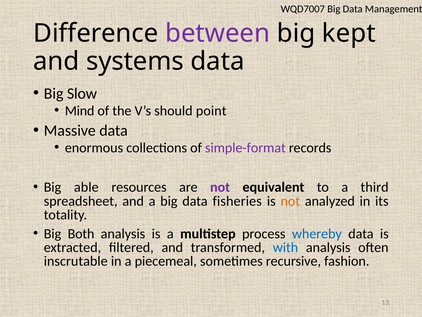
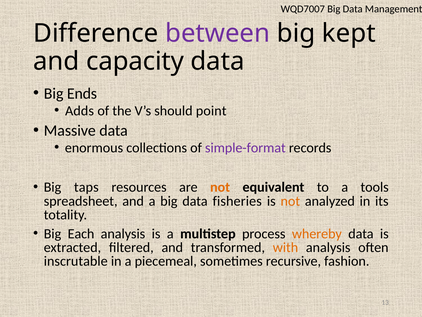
systems: systems -> capacity (135, 61)
Slow: Slow -> Ends (82, 93)
Mind: Mind -> Adds (80, 111)
able: able -> taps (86, 187)
not colour: purple -> orange (220, 187)
third: third -> tools (375, 187)
Both: Both -> Each (81, 233)
whereby colour: blue -> orange (317, 233)
with colour: blue -> orange (285, 247)
